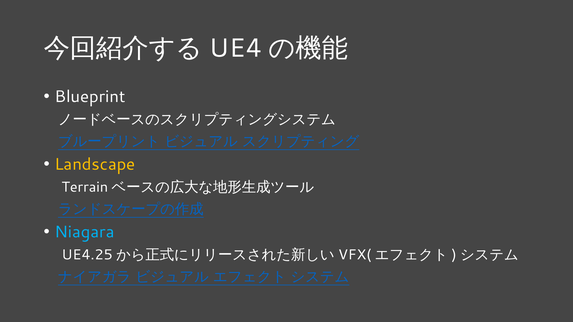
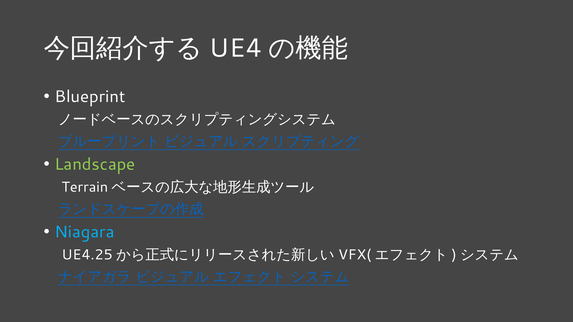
Landscape colour: yellow -> light green (95, 164)
